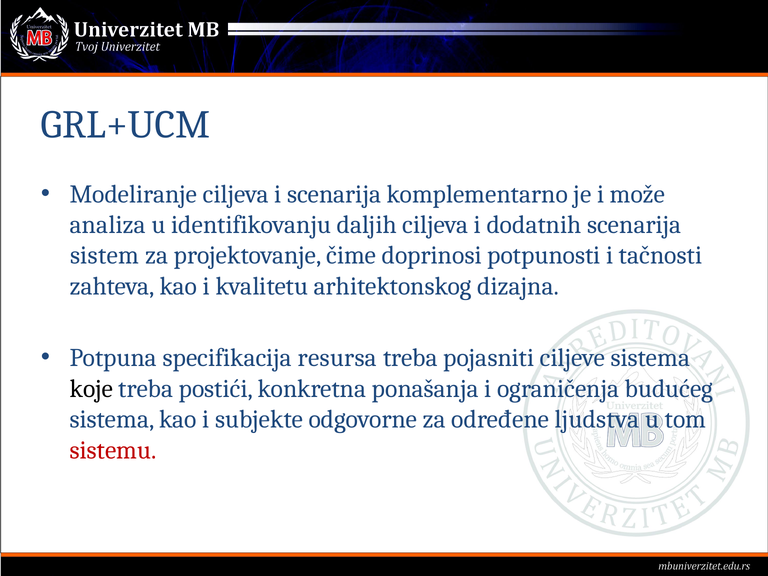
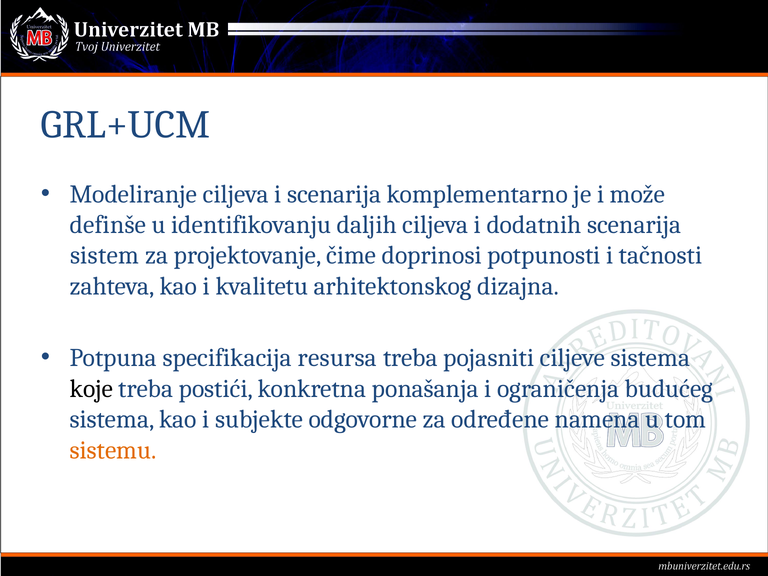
analiza: analiza -> definše (108, 225)
ljudstva: ljudstva -> namena (597, 419)
sistemu colour: red -> orange (113, 450)
